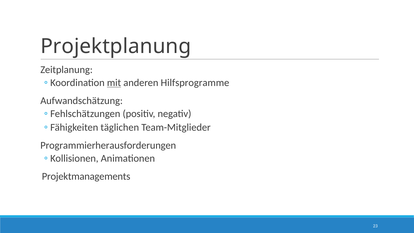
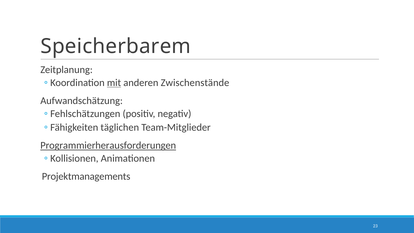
Projektplanung: Projektplanung -> Speicherbarem (116, 46)
Hilfsprogramme: Hilfsprogramme -> Zwischenstände (195, 83)
Programmierherausforderungen underline: none -> present (108, 145)
